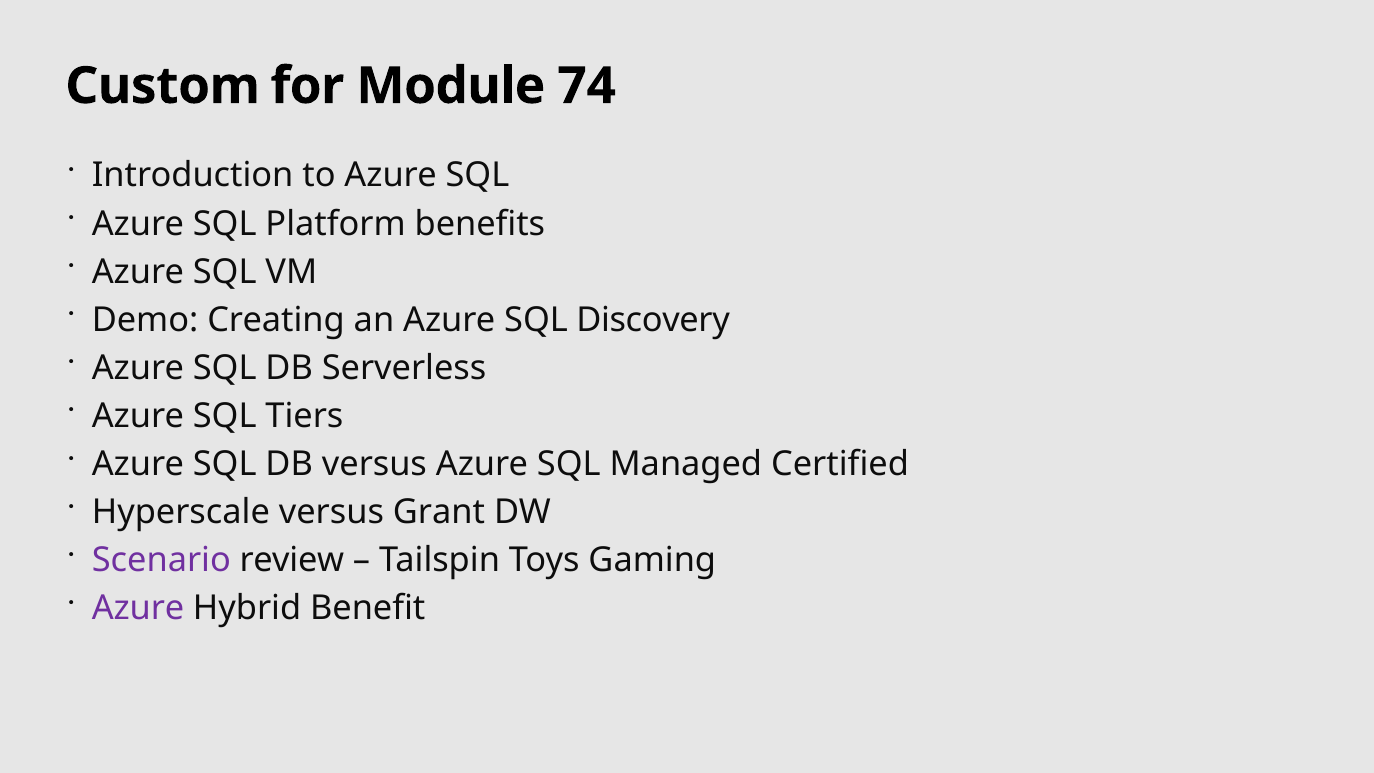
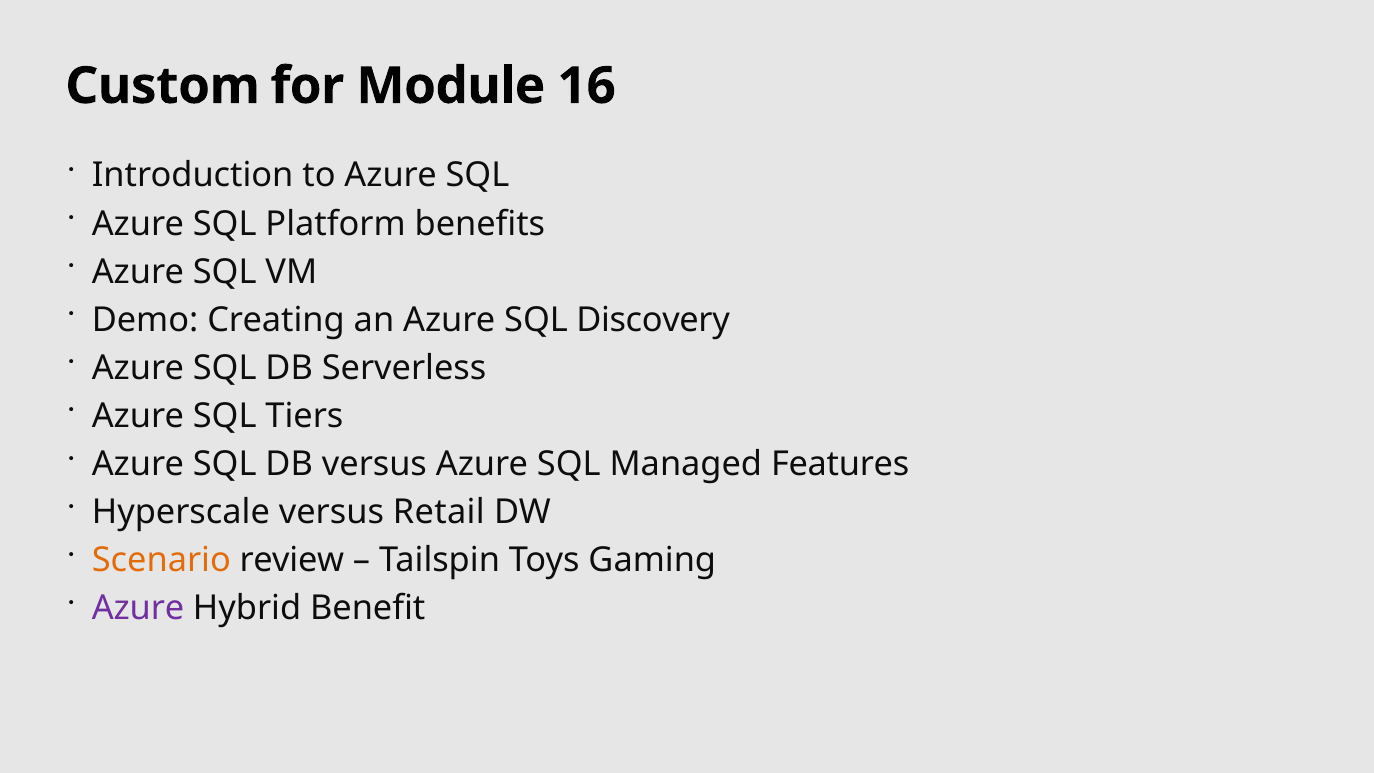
74: 74 -> 16 (587, 86)
Certified: Certified -> Features (840, 464)
Grant: Grant -> Retail (439, 512)
Scenario colour: purple -> orange (161, 560)
